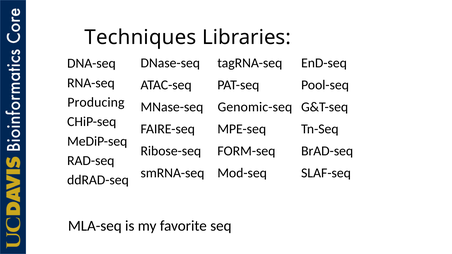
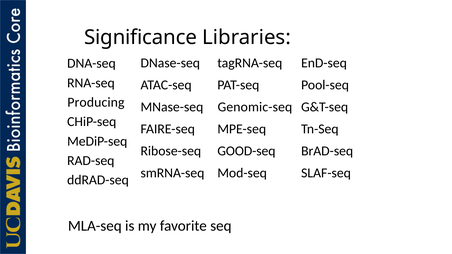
Techniques: Techniques -> Significance (141, 38)
FORM-seq: FORM-seq -> GOOD-seq (246, 151)
